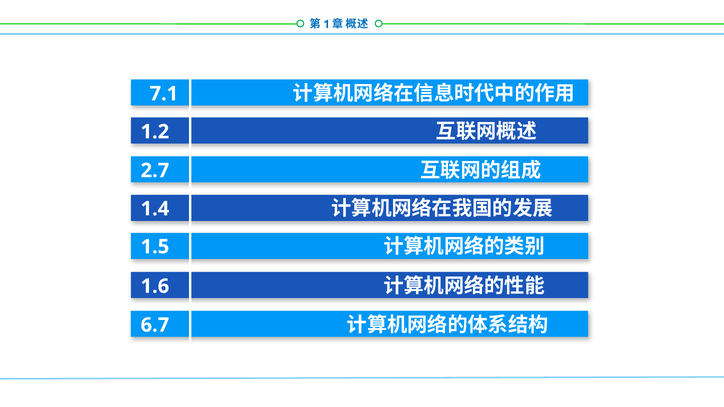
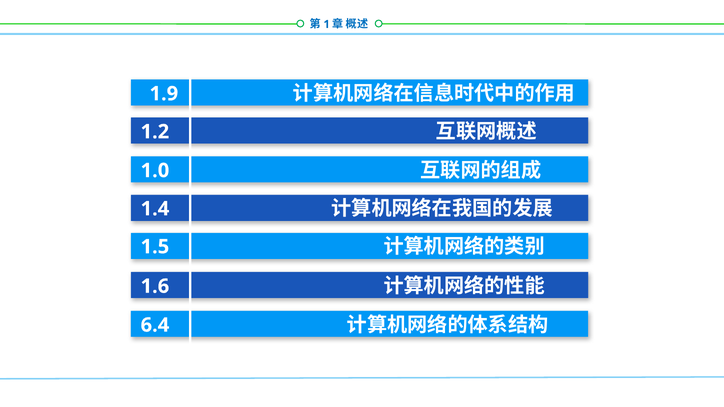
7.1: 7.1 -> 1.9 (164, 94)
2.7: 2.7 -> 1.0 (155, 171)
6.7: 6.7 -> 6.4 (155, 325)
